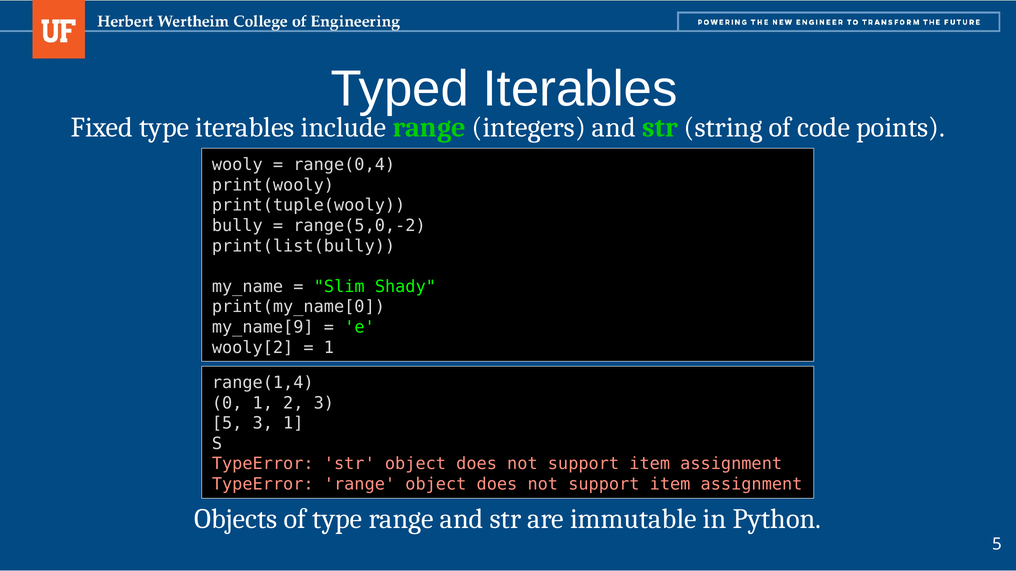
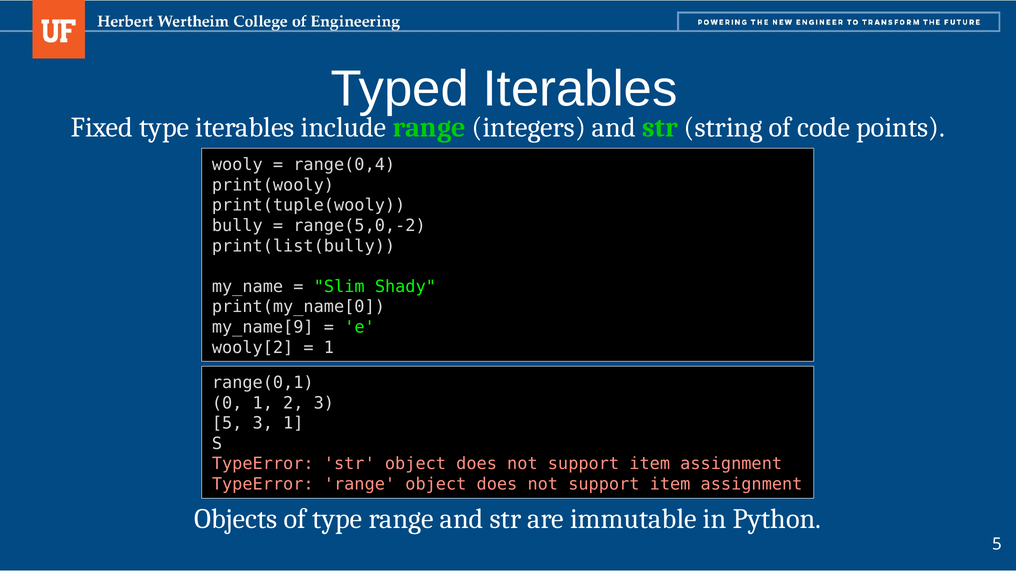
range(1,4: range(1,4 -> range(0,1 (263, 383)
